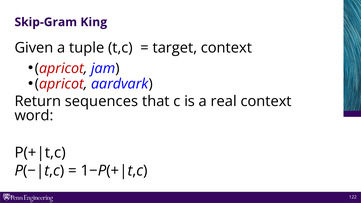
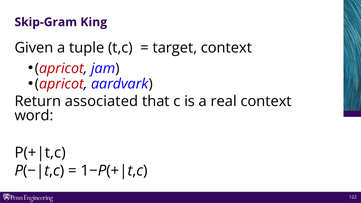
sequences: sequences -> associated (101, 101)
